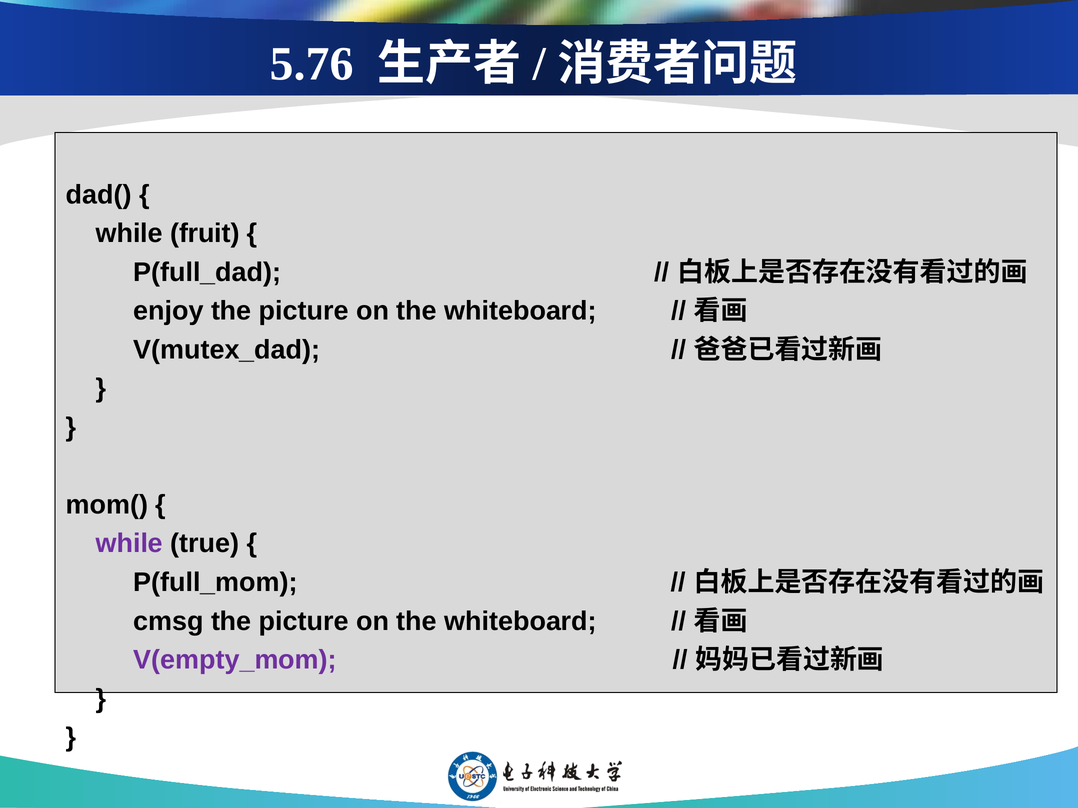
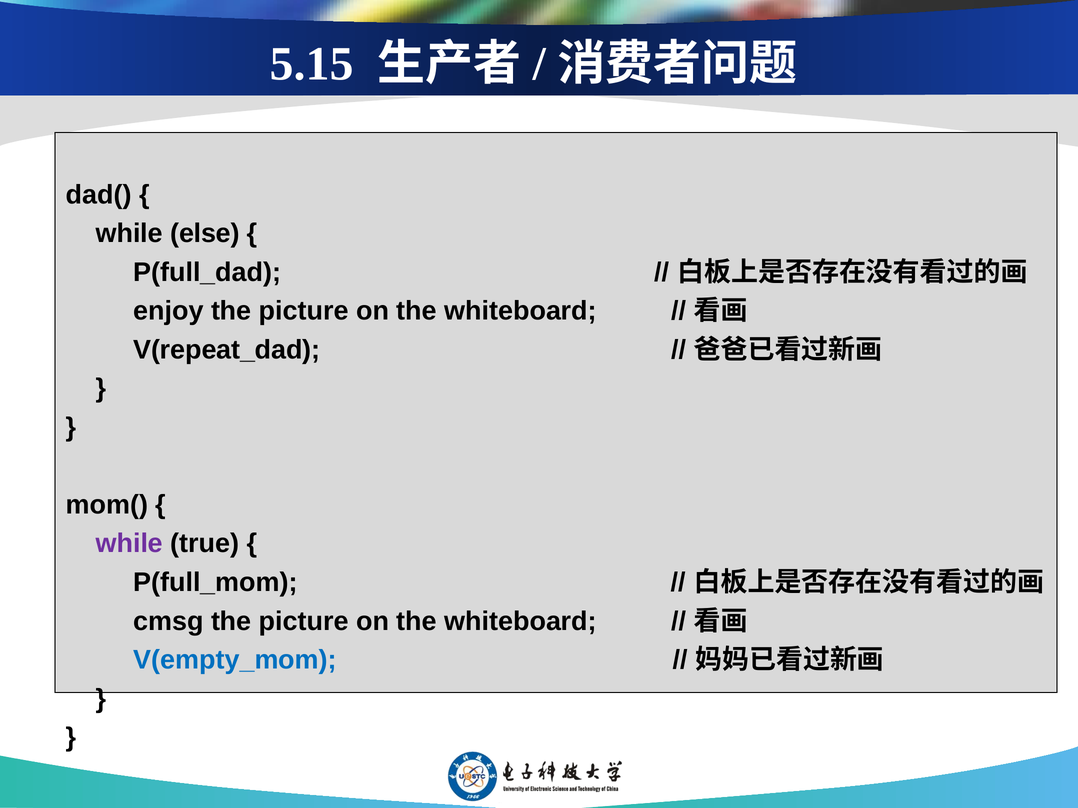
5.76: 5.76 -> 5.15 (312, 64)
fruit: fruit -> else (205, 234)
V(mutex_dad: V(mutex_dad -> V(repeat_dad (227, 350)
V(empty_mom colour: purple -> blue (235, 660)
